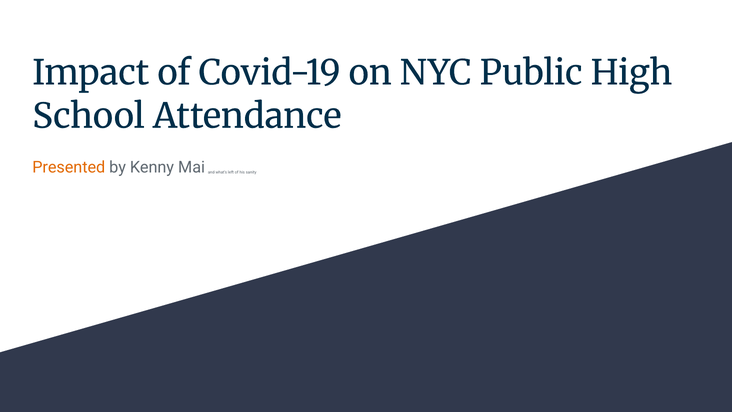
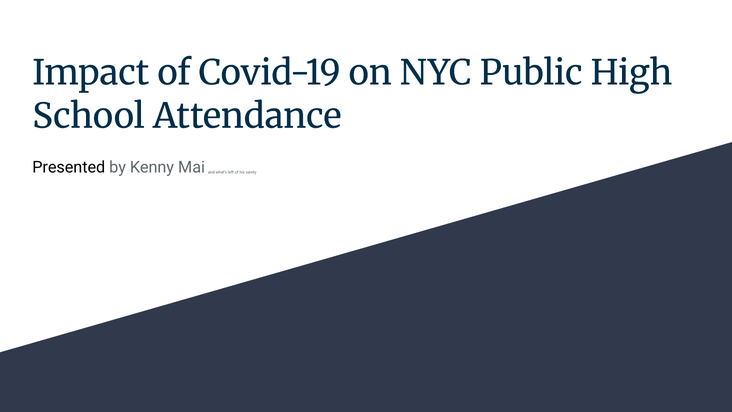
Presented colour: orange -> black (69, 167)
